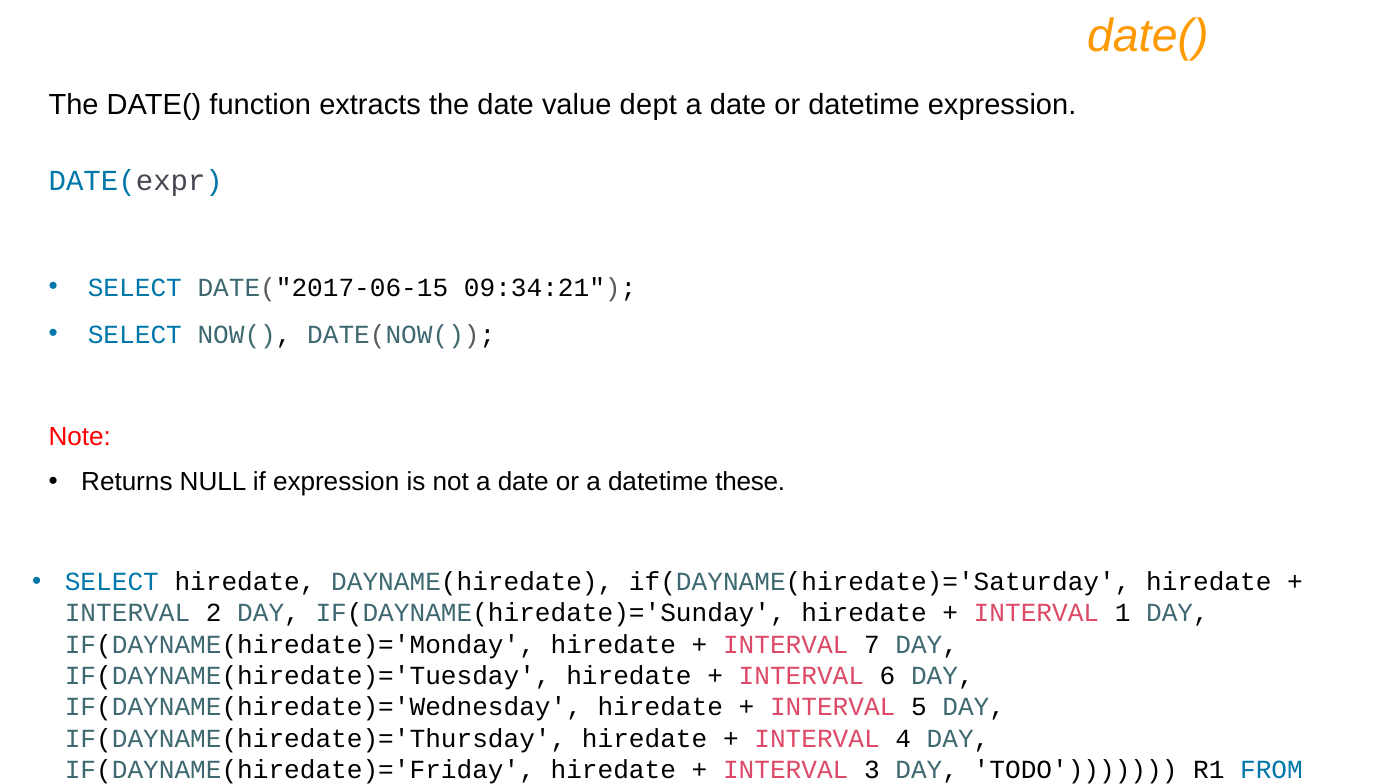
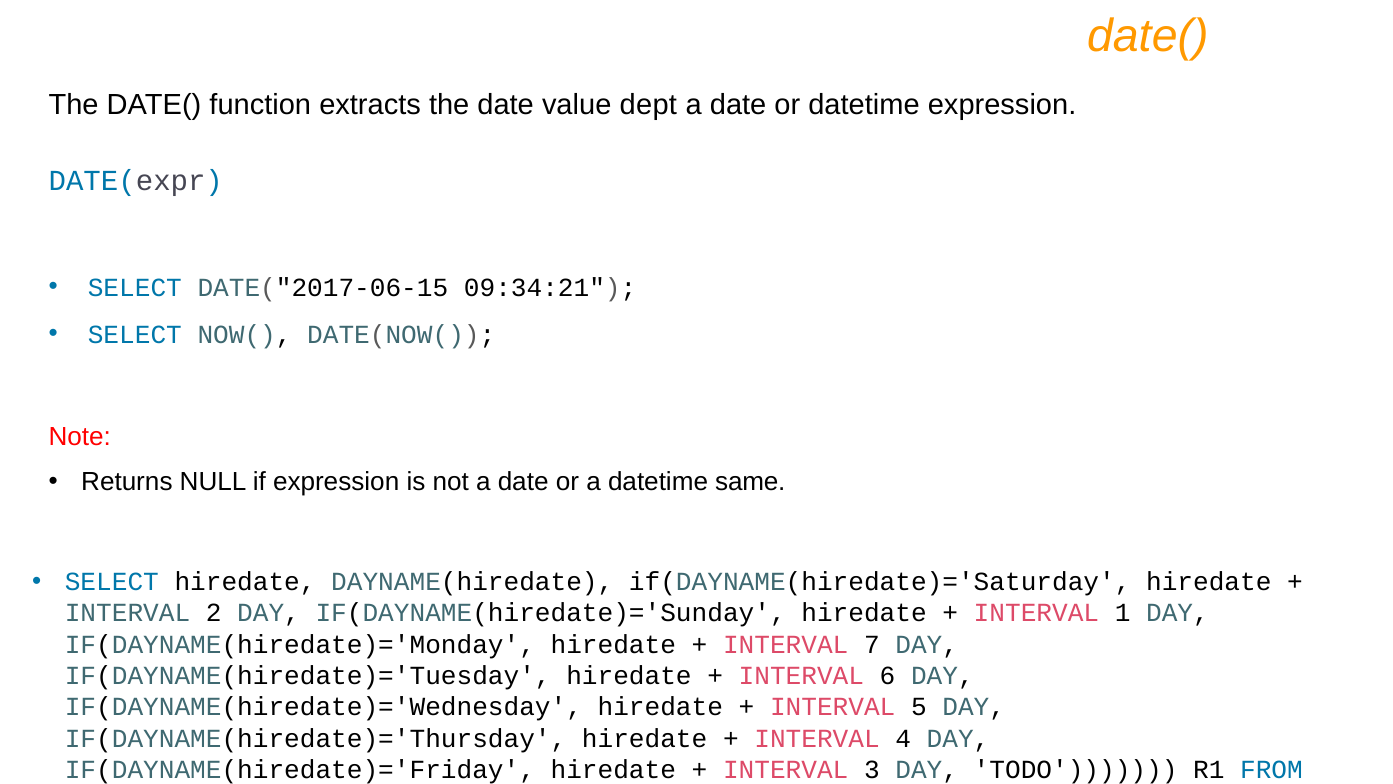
these: these -> same (750, 482)
